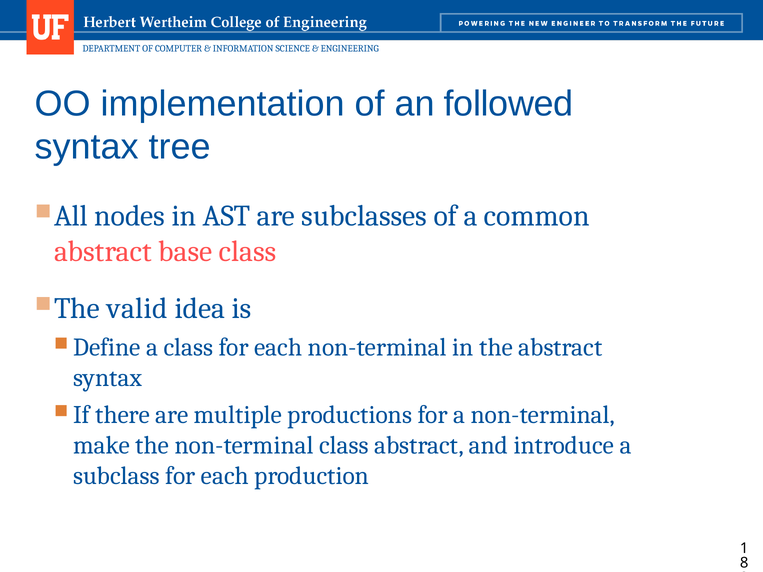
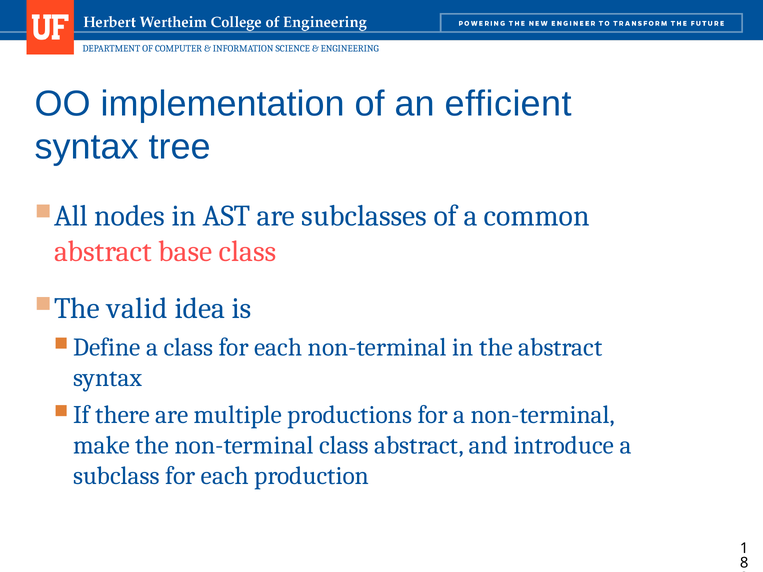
followed: followed -> efficient (508, 104)
